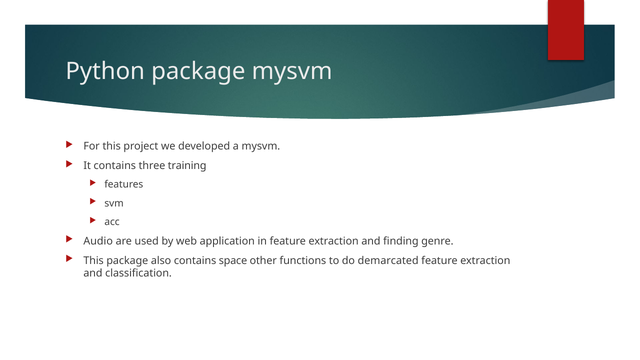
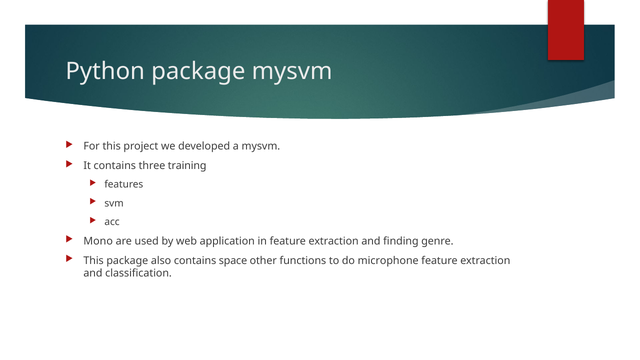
Audio: Audio -> Mono (98, 241)
demarcated: demarcated -> microphone (388, 261)
